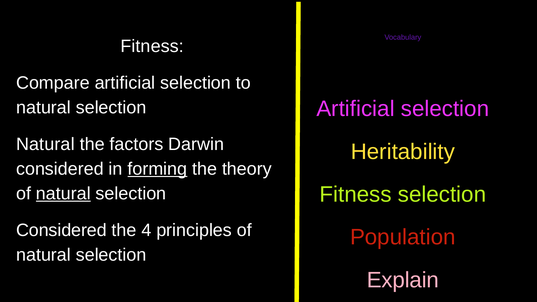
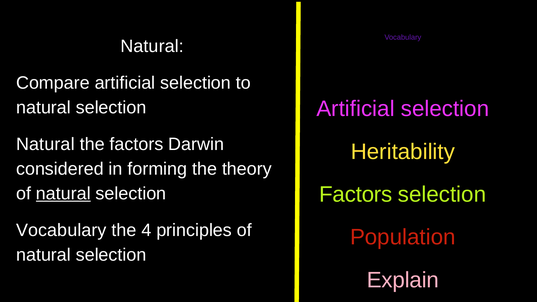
Fitness: Fitness -> Natural (152, 46)
forming underline: present -> none (157, 169)
Fitness: Fitness -> Factors (356, 195)
Considered: Considered -> Vocabulary (61, 230)
